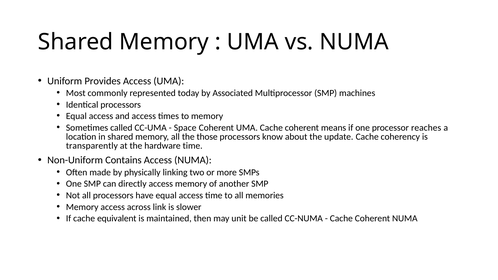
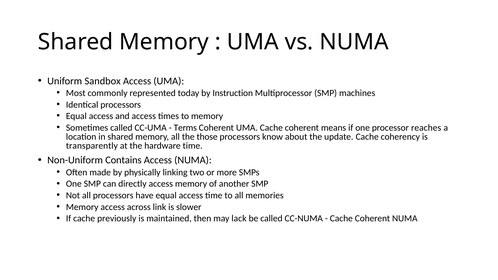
Provides: Provides -> Sandbox (103, 81)
Associated: Associated -> Instruction (233, 93)
Space: Space -> Terms (185, 128)
equivalent: equivalent -> previously (117, 219)
unit: unit -> lack (239, 219)
